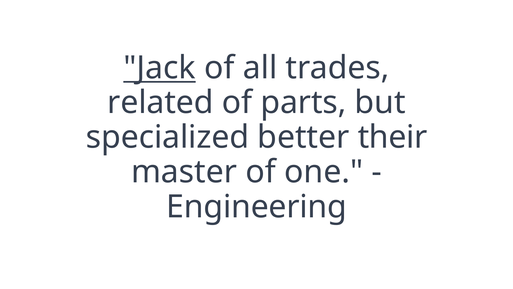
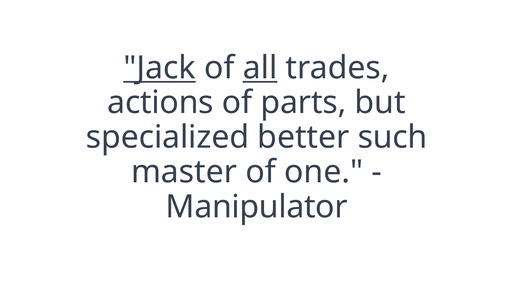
all underline: none -> present (260, 68)
related: related -> actions (160, 103)
their: their -> such (393, 137)
Engineering: Engineering -> Manipulator (257, 206)
